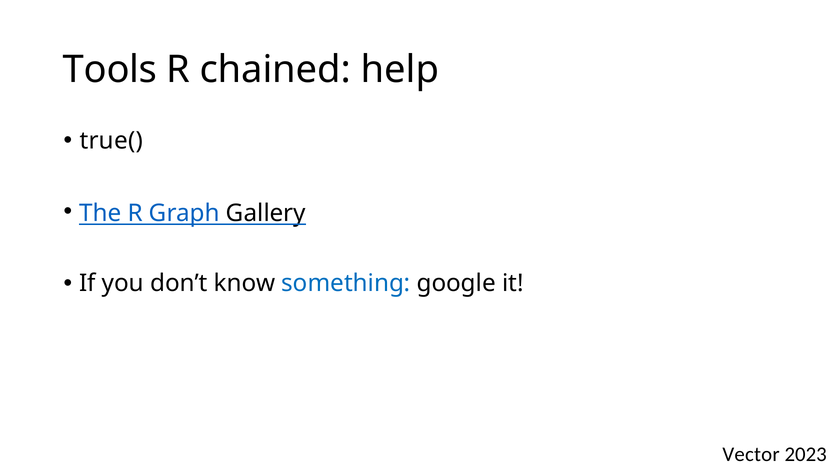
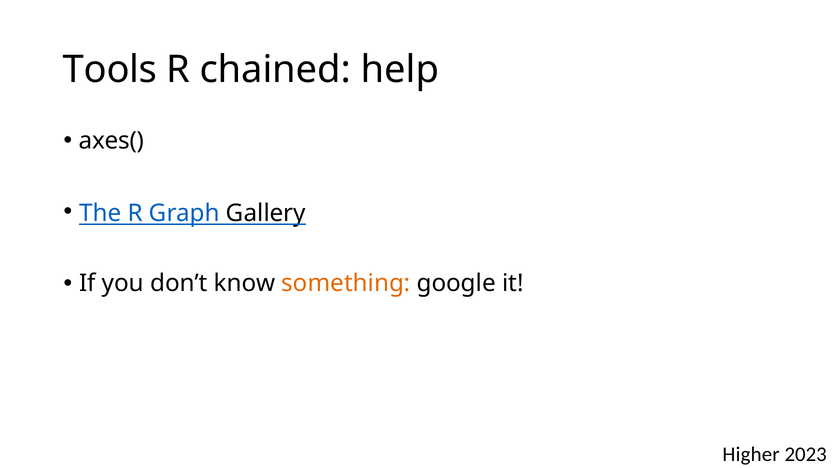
true(: true( -> axes( (111, 141)
something colour: blue -> orange (346, 284)
Vector: Vector -> Higher (751, 455)
